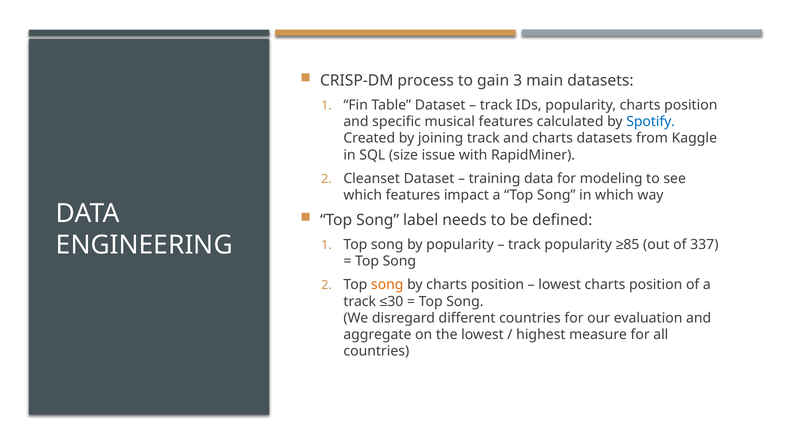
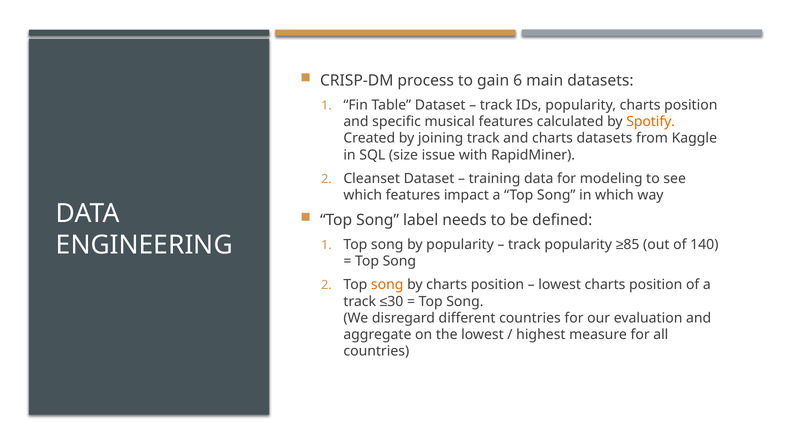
3: 3 -> 6 (518, 81)
Spotify colour: blue -> orange (651, 122)
337: 337 -> 140 (704, 245)
